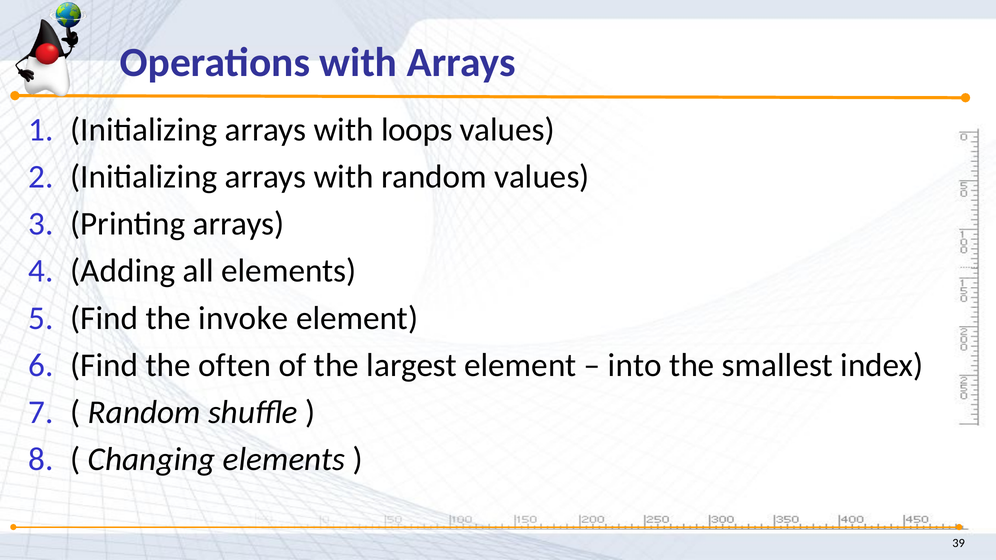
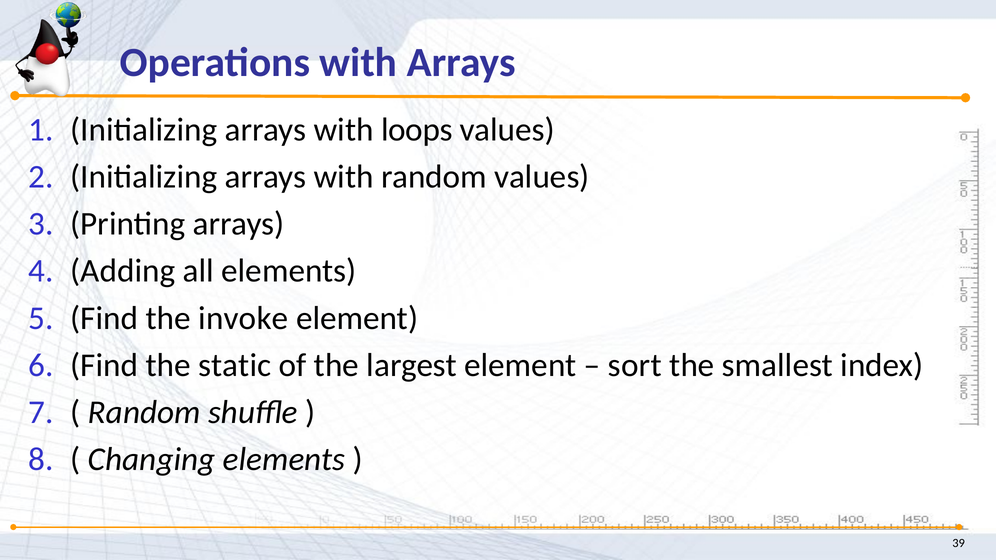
often: often -> static (235, 365)
into: into -> sort (635, 365)
